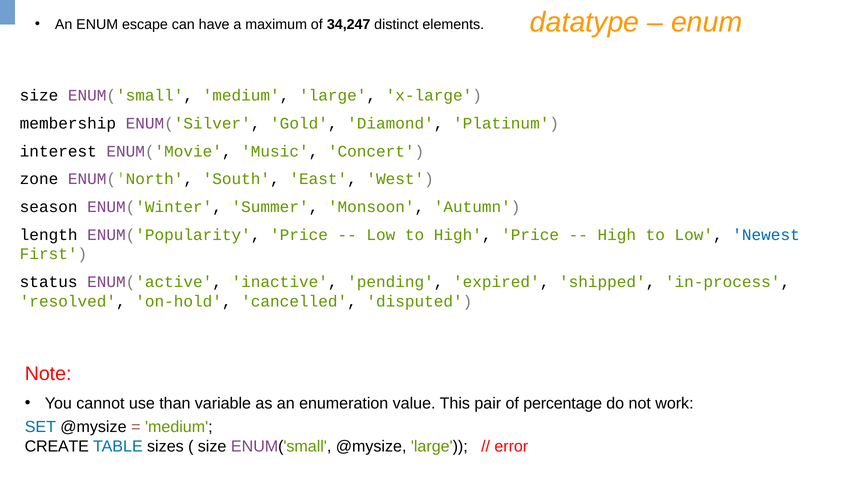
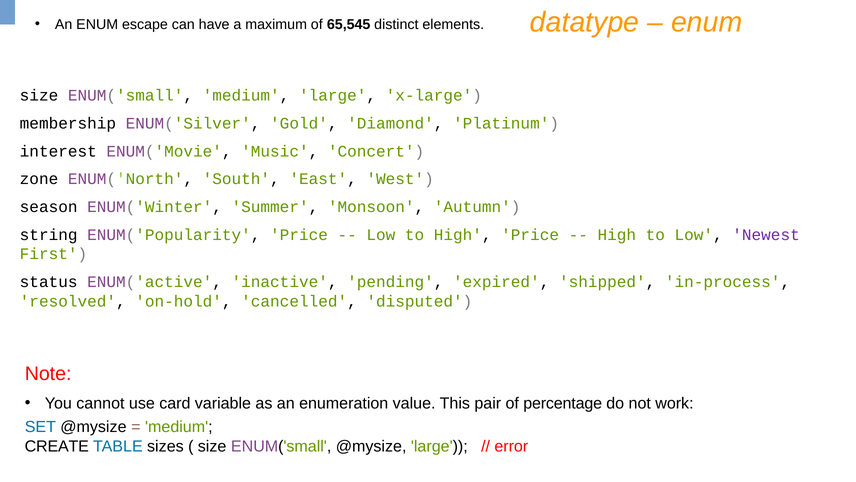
34,247: 34,247 -> 65,545 (349, 24)
length: length -> string (49, 235)
Newest colour: blue -> purple (766, 235)
than: than -> card (175, 403)
